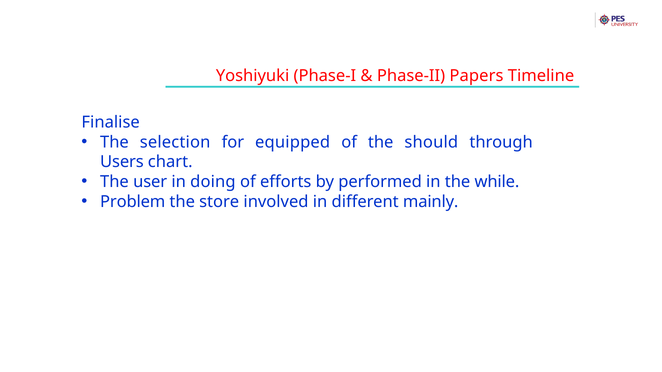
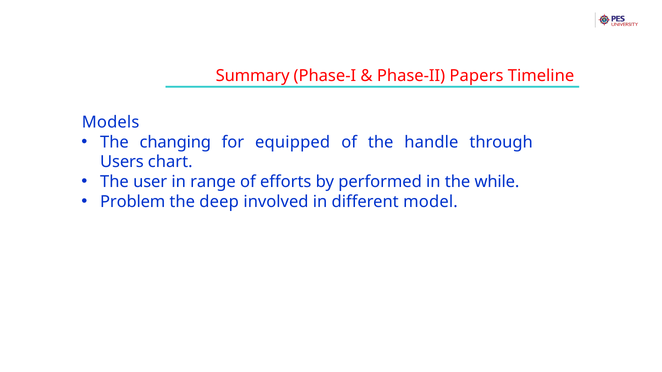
Yoshiyuki: Yoshiyuki -> Summary (253, 76)
Finalise: Finalise -> Models (111, 122)
selection: selection -> changing (175, 142)
should: should -> handle (431, 142)
doing: doing -> range (213, 182)
store: store -> deep (219, 202)
mainly: mainly -> model (430, 202)
